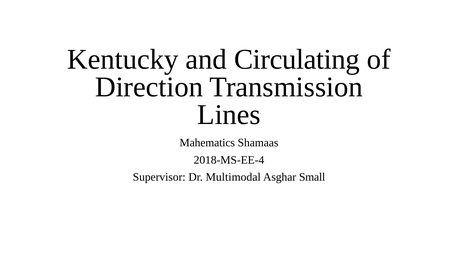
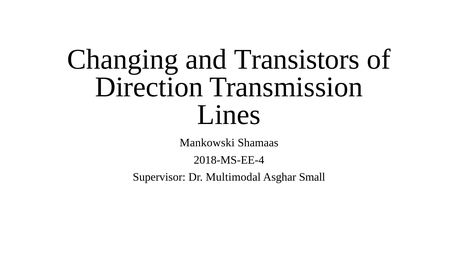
Kentucky: Kentucky -> Changing (123, 59)
Circulating: Circulating -> Transistors (297, 59)
Mahematics: Mahematics -> Mankowski (207, 143)
